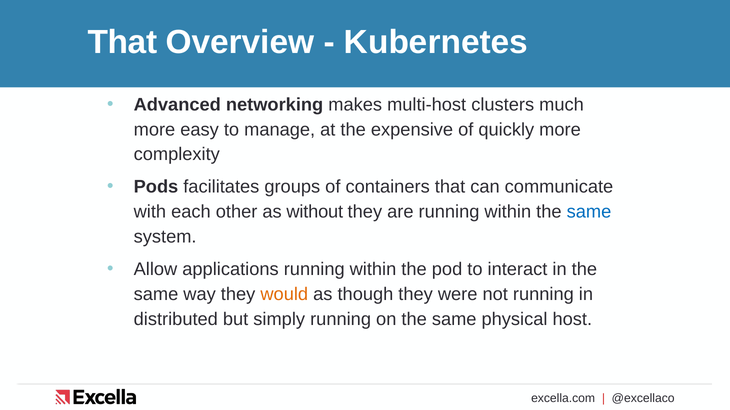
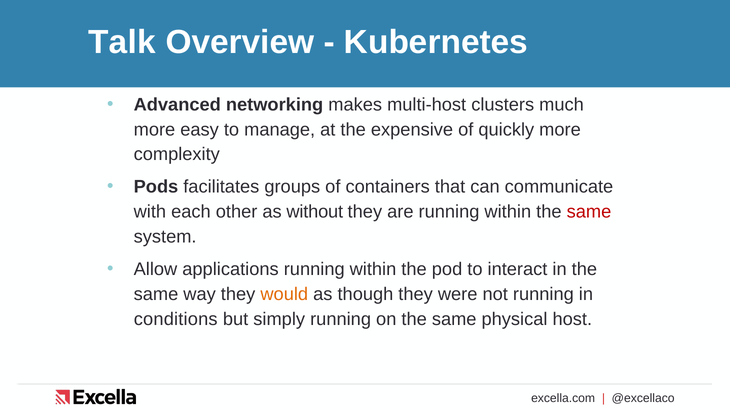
That: That -> Talk (122, 42)
same colour: blue -> red (589, 212)
distributed: distributed -> conditions (176, 320)
